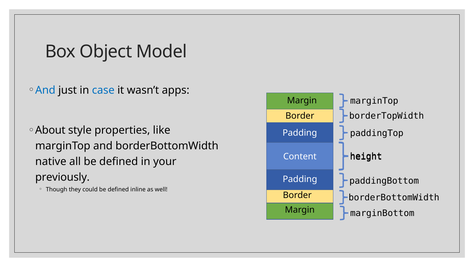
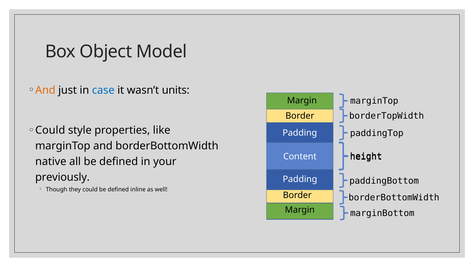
And colour: blue -> orange (45, 90)
apps: apps -> units (176, 90)
About: About -> Could (50, 130)
